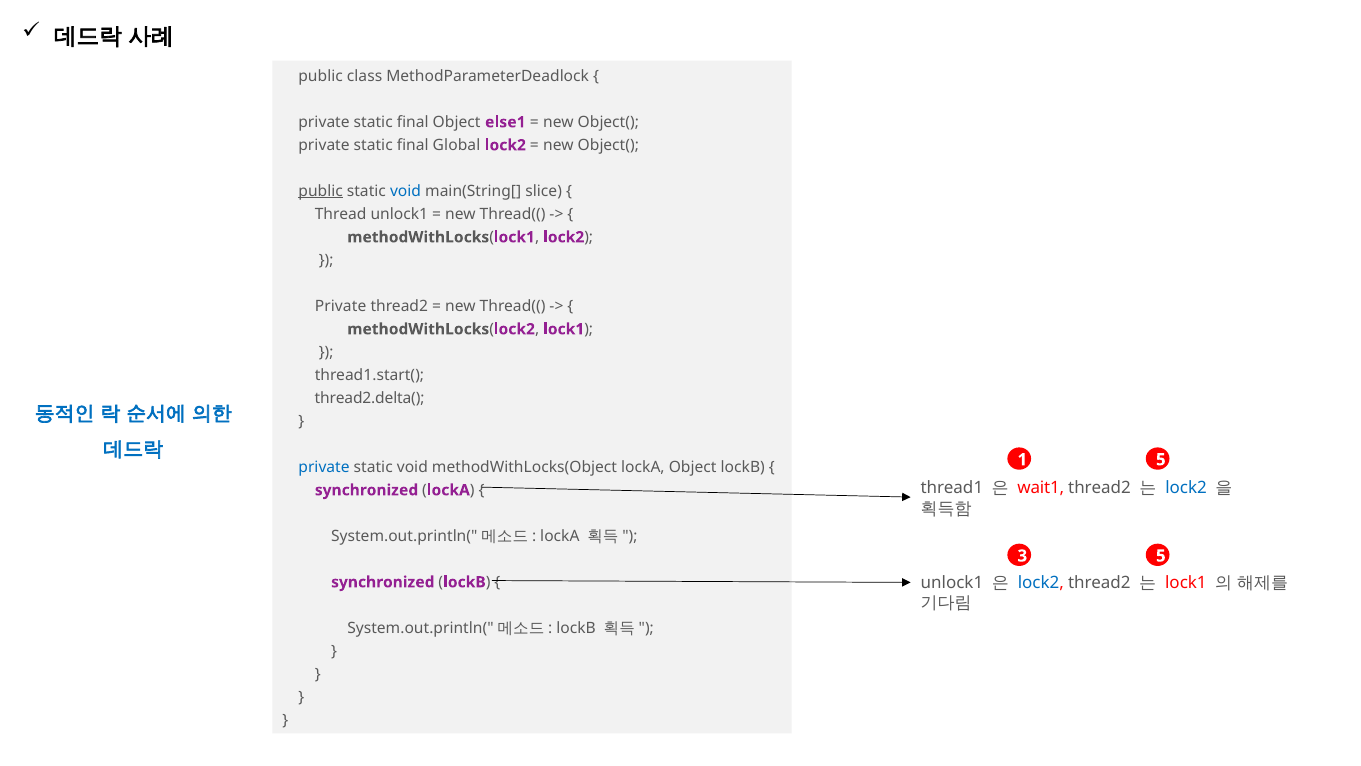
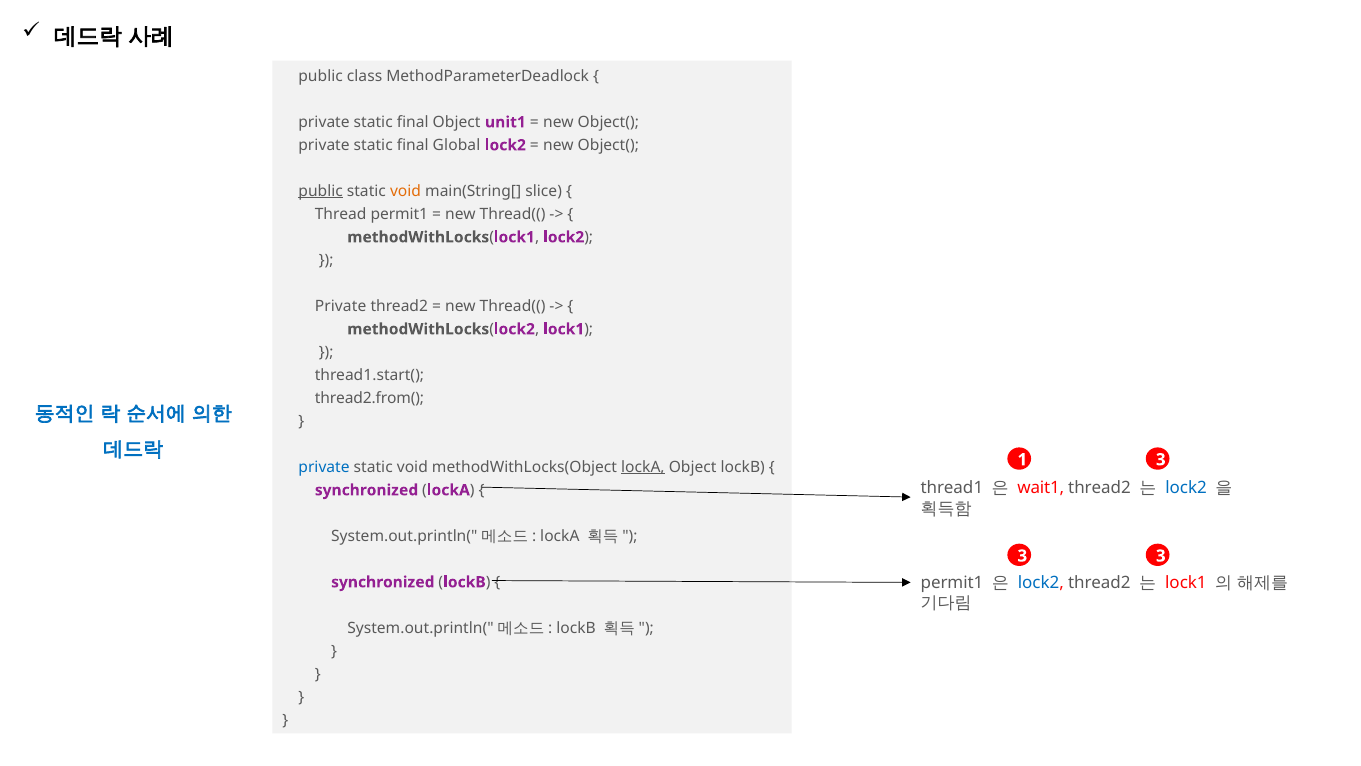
else1: else1 -> unit1 (505, 122)
void colour: blue -> orange (406, 191)
Thread unlock1: unlock1 -> permit1 (399, 214)
thread2.delta(: thread2.delta( -> thread2.from( (369, 398)
1 5: 5 -> 3 (1161, 459)
lockA underline: none -> present (643, 467)
5: 5 -> 3 (1161, 556)
unlock1: unlock1 -> permit1 (952, 582)
